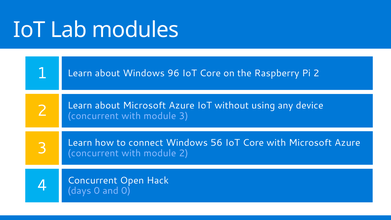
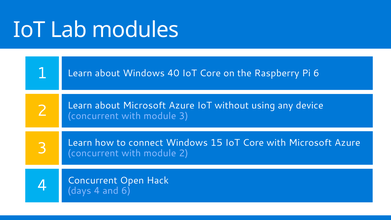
96: 96 -> 40 (173, 73)
Pi 2: 2 -> 6 (316, 73)
56: 56 -> 15 (216, 143)
days 0: 0 -> 4 (97, 191)
and 0: 0 -> 6 (126, 191)
